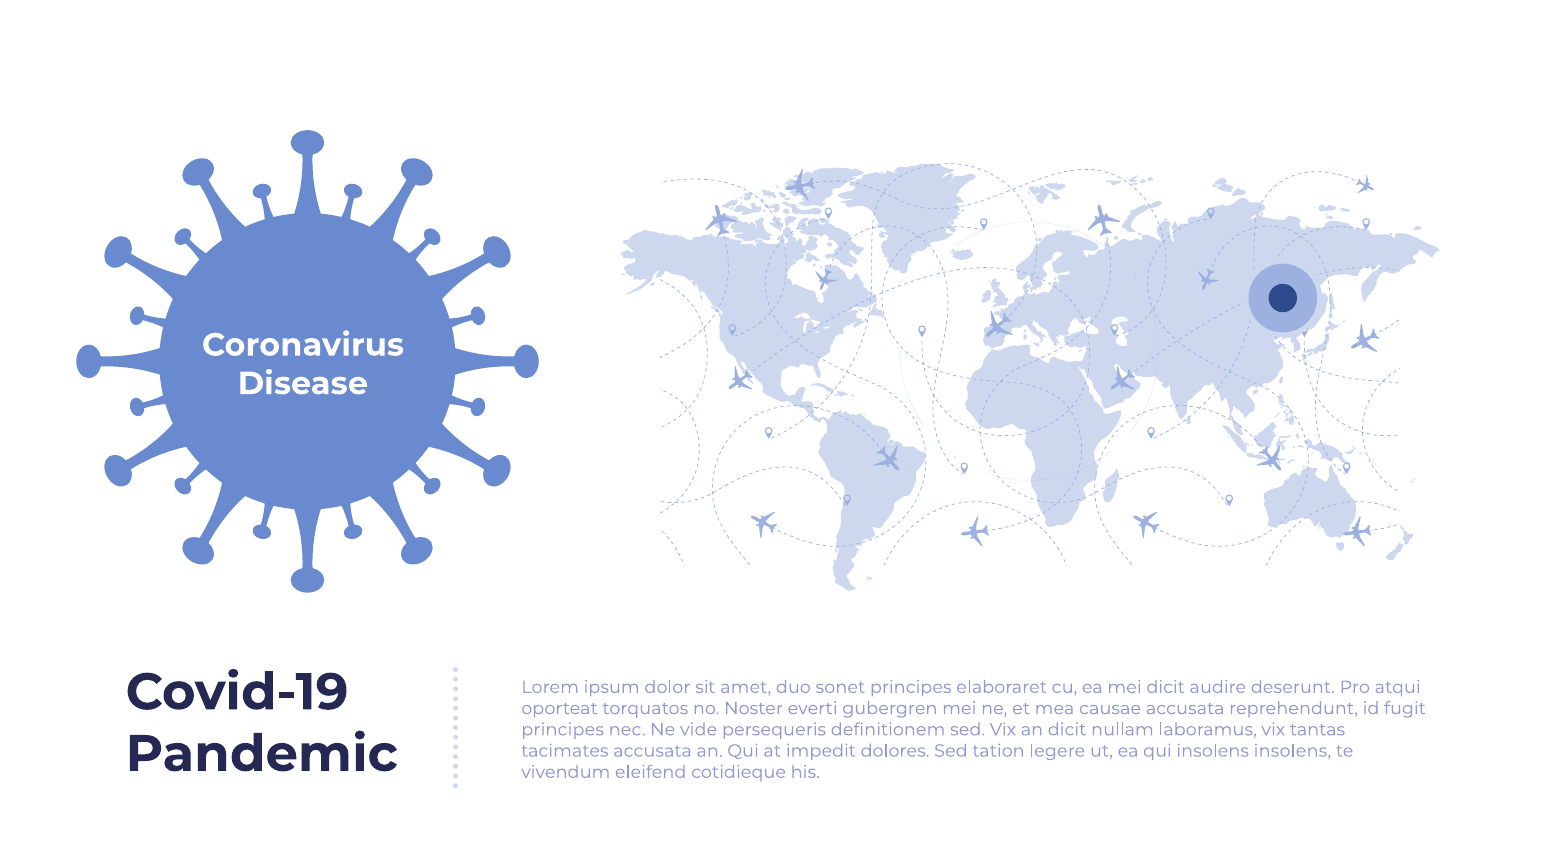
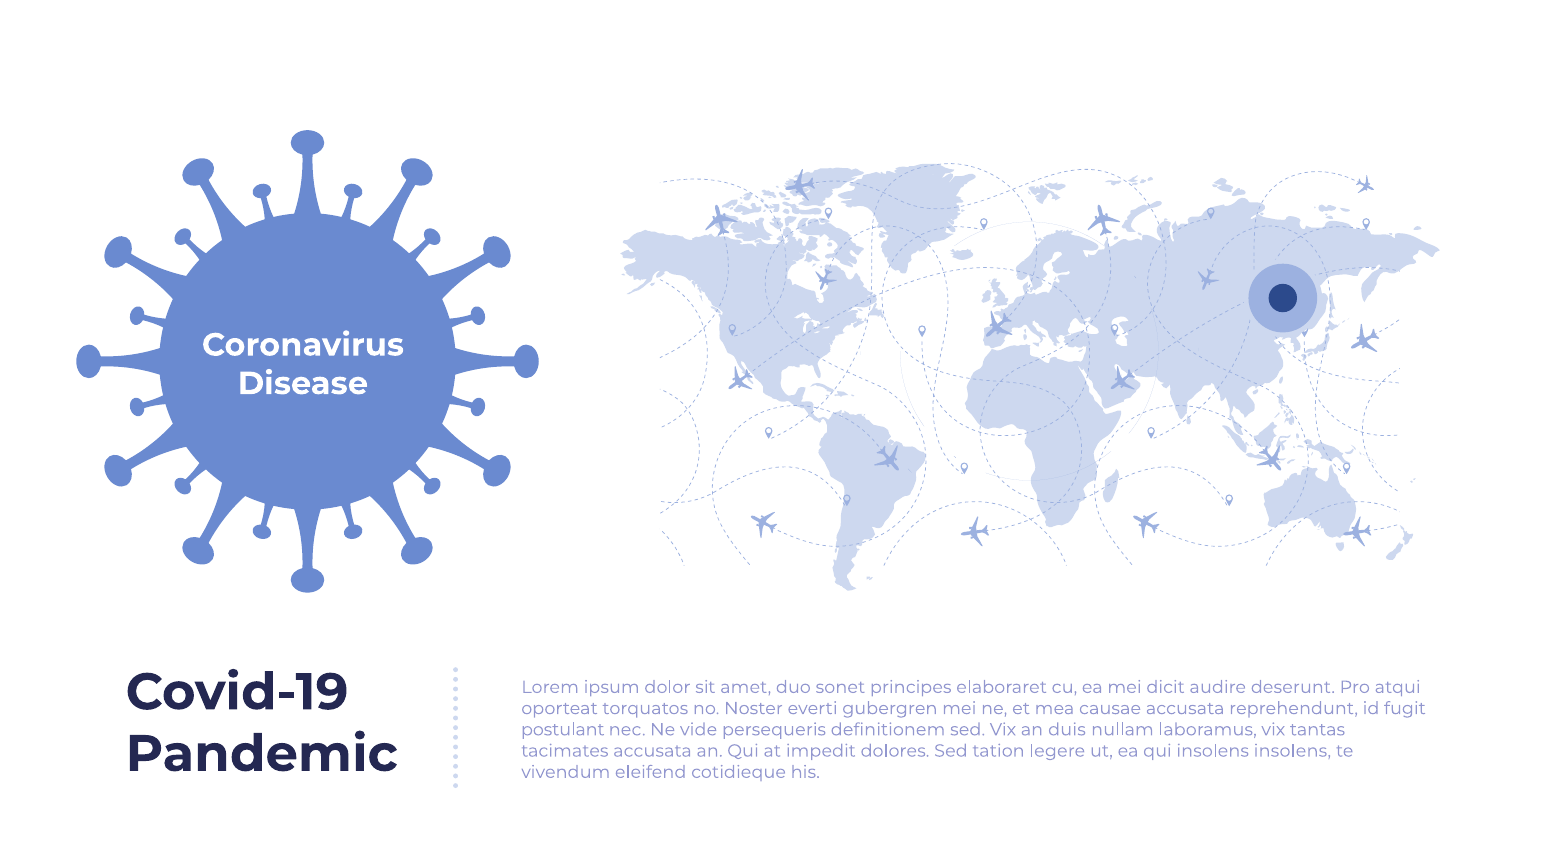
principes: principes -> postulant (563, 730)
an dicit: dicit -> duis (1067, 730)
